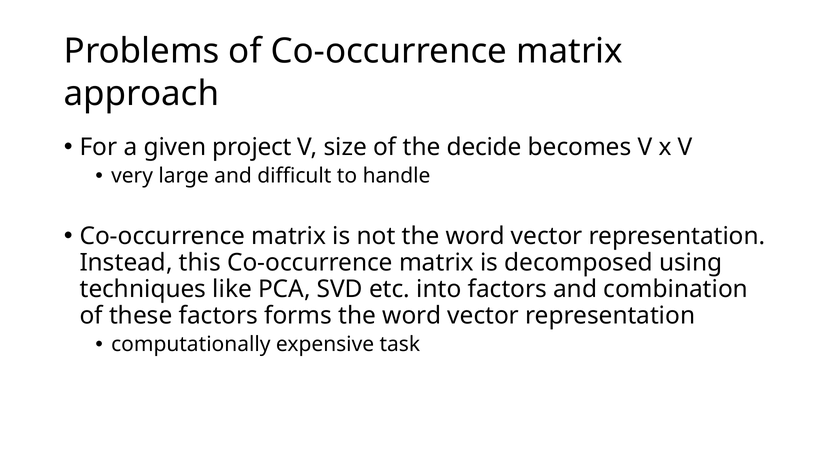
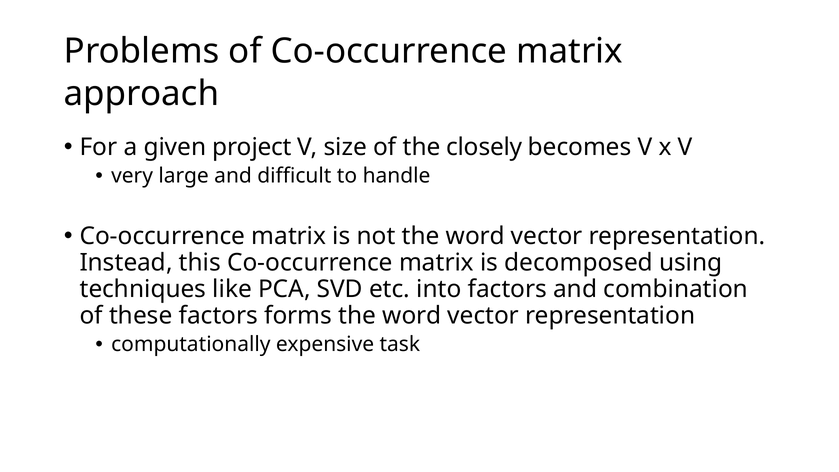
decide: decide -> closely (484, 147)
